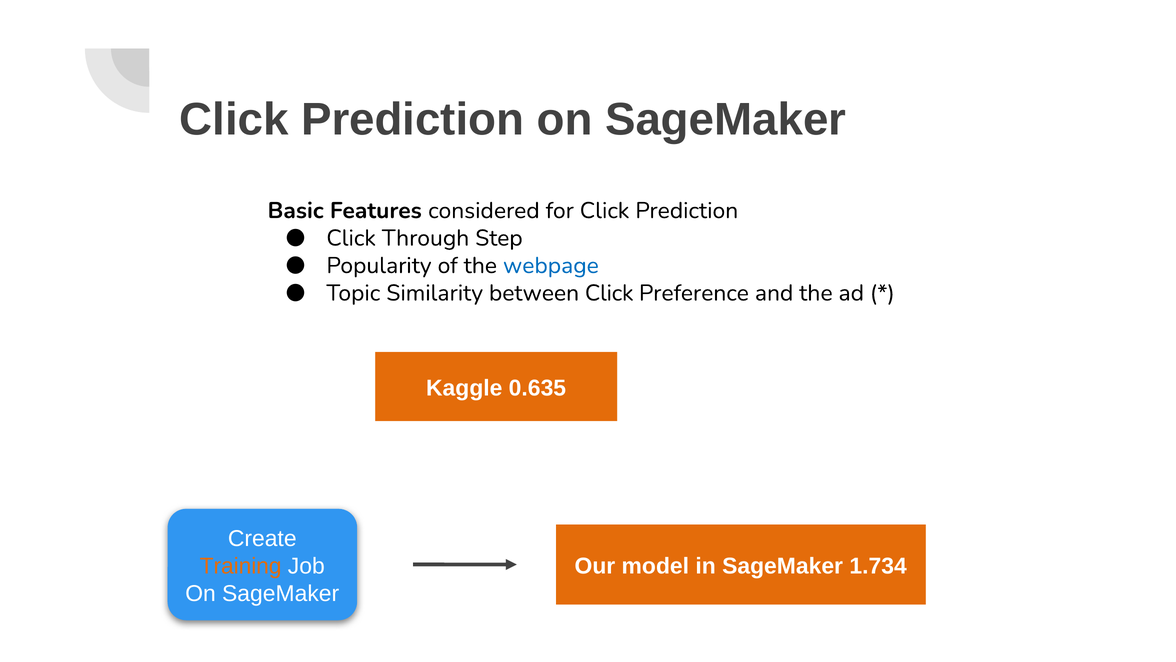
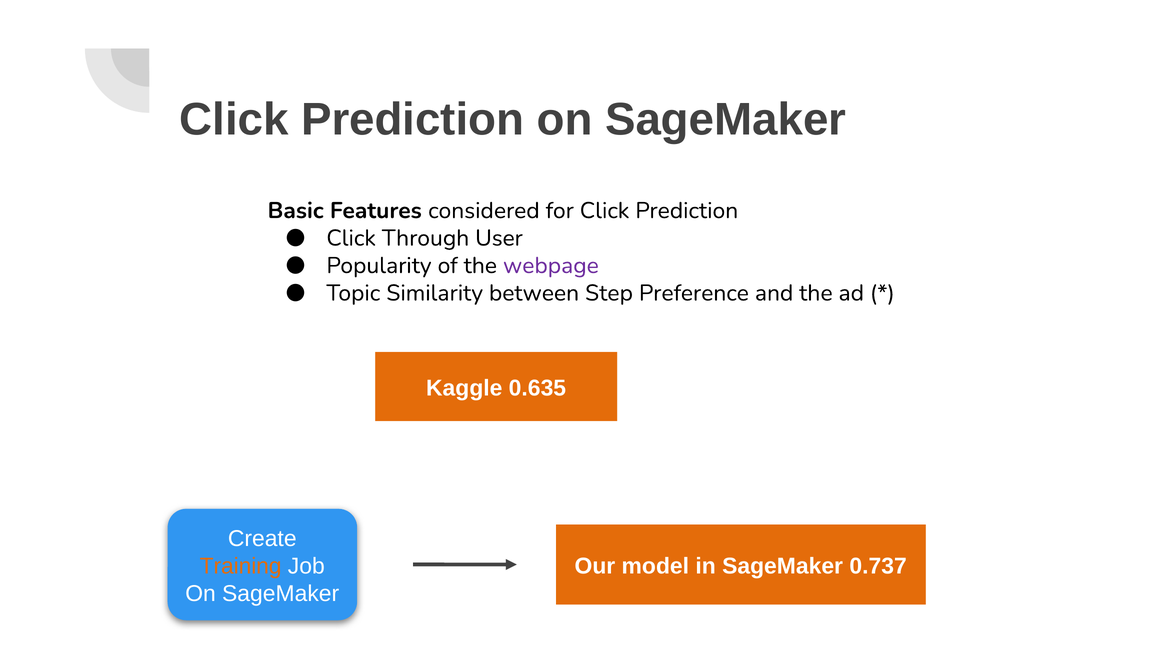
Step: Step -> User (499, 238)
webpage colour: blue -> purple (551, 265)
between Click: Click -> Step (609, 293)
1.734: 1.734 -> 0.737 (878, 566)
